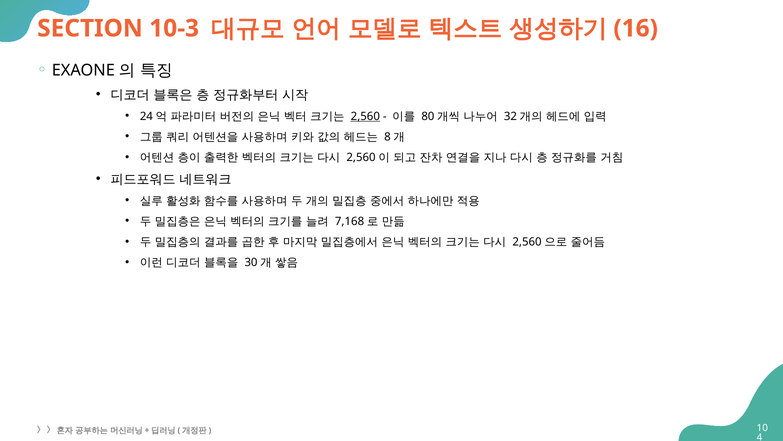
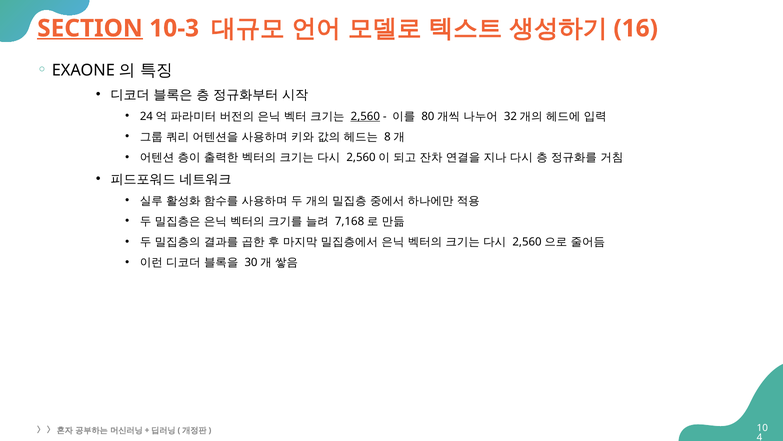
SECTION underline: none -> present (90, 28)
